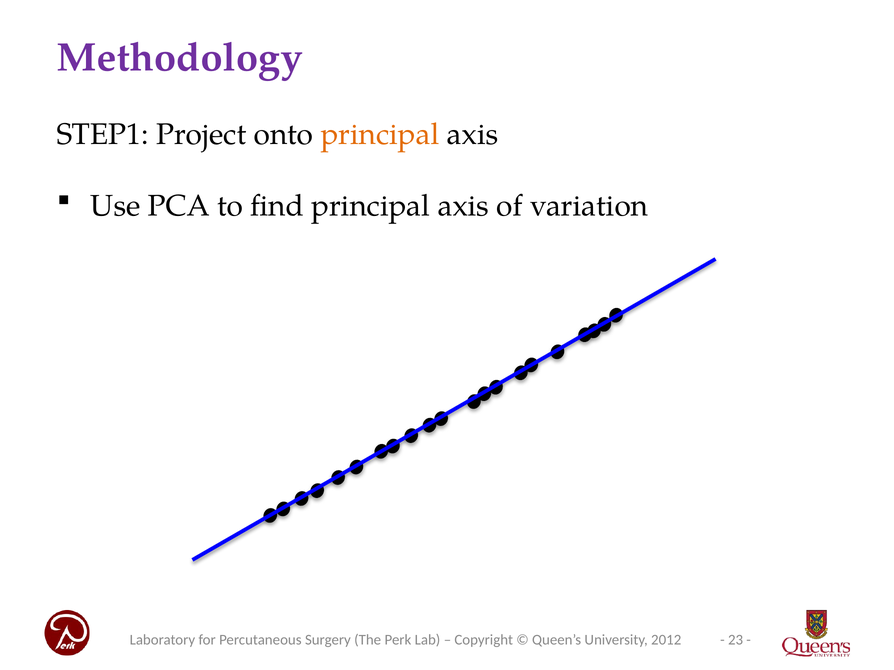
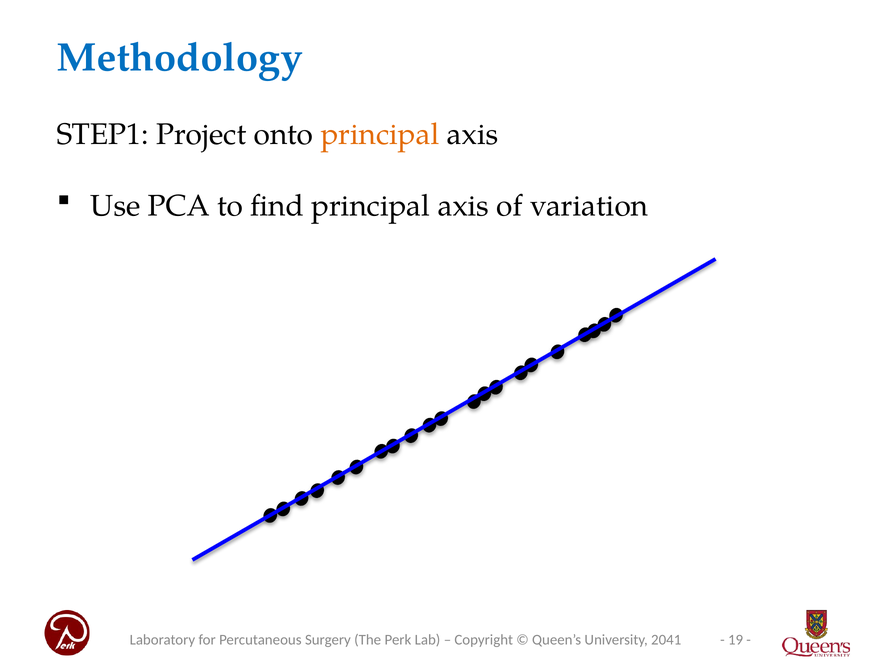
Methodology colour: purple -> blue (180, 58)
23: 23 -> 19 (736, 640)
2012: 2012 -> 2041 (666, 640)
